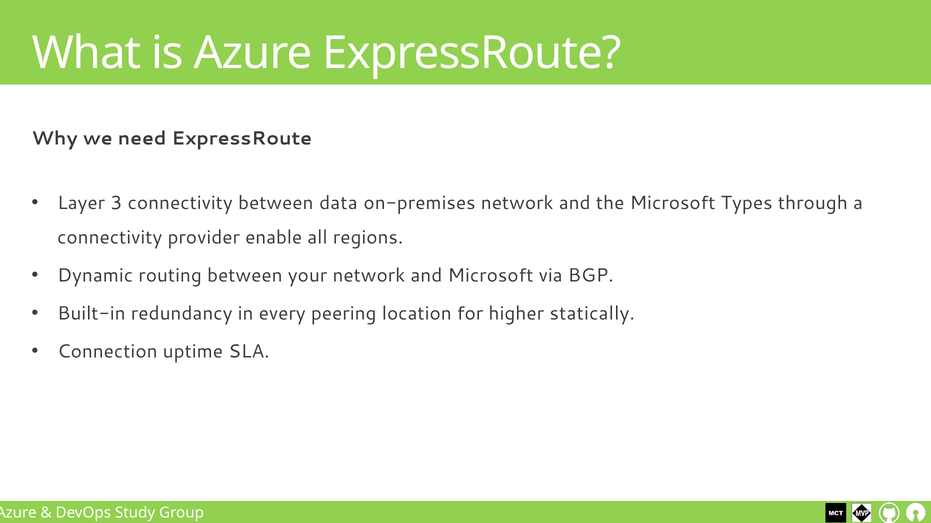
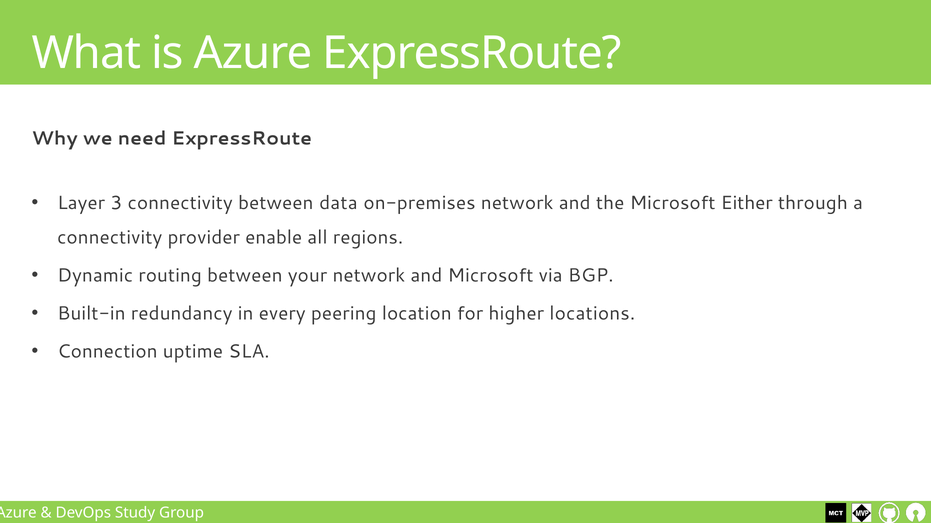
Types: Types -> Either (747, 203)
statically: statically -> locations (592, 313)
